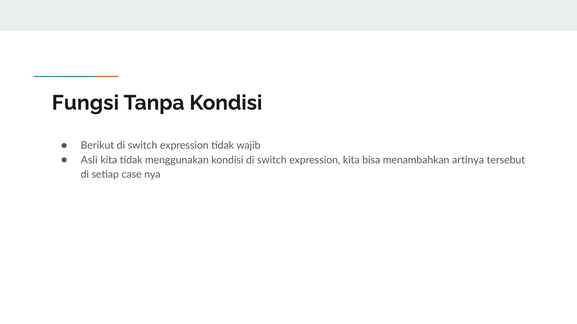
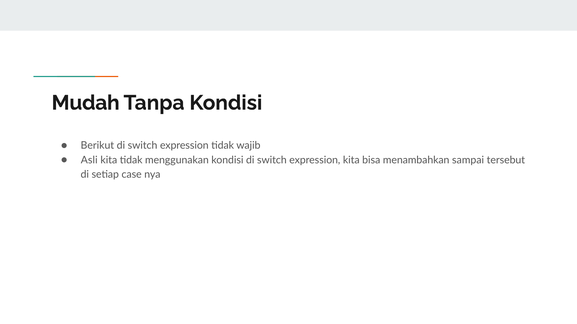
Fungsi: Fungsi -> Mudah (86, 103)
artinya: artinya -> sampai (468, 160)
